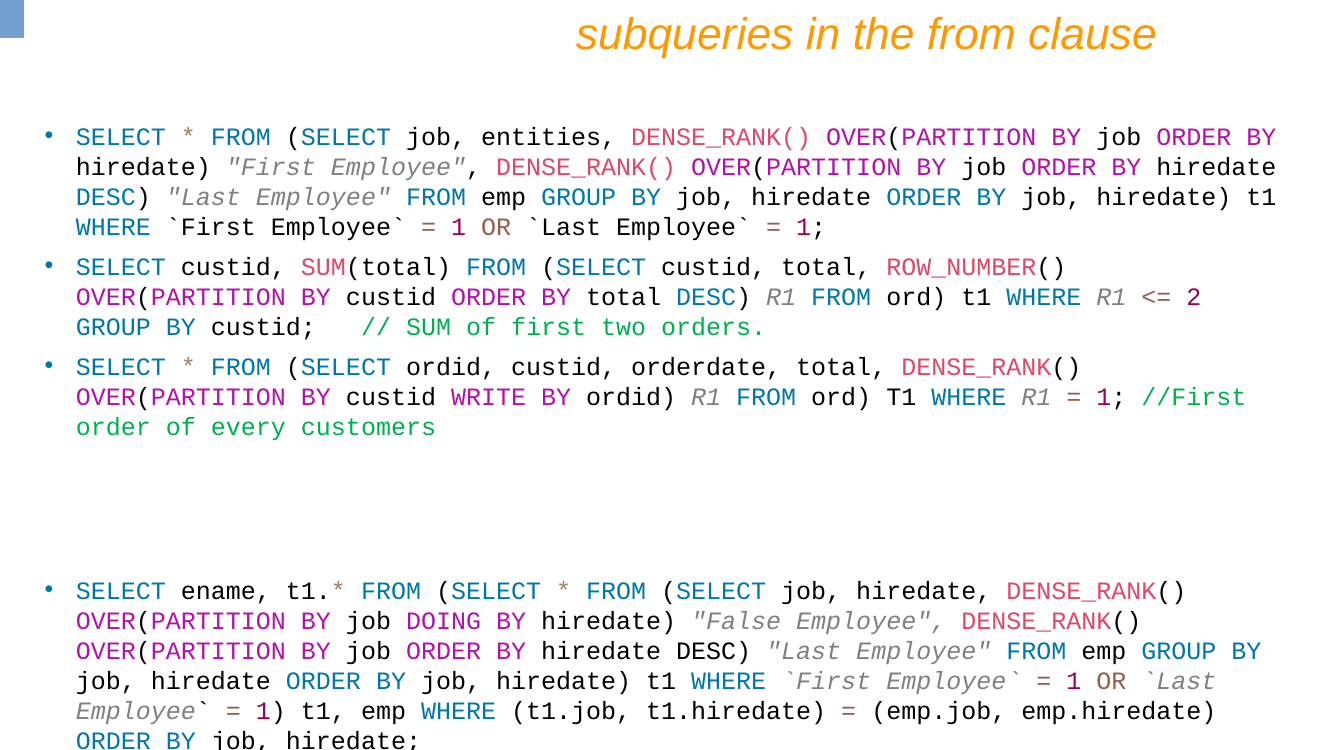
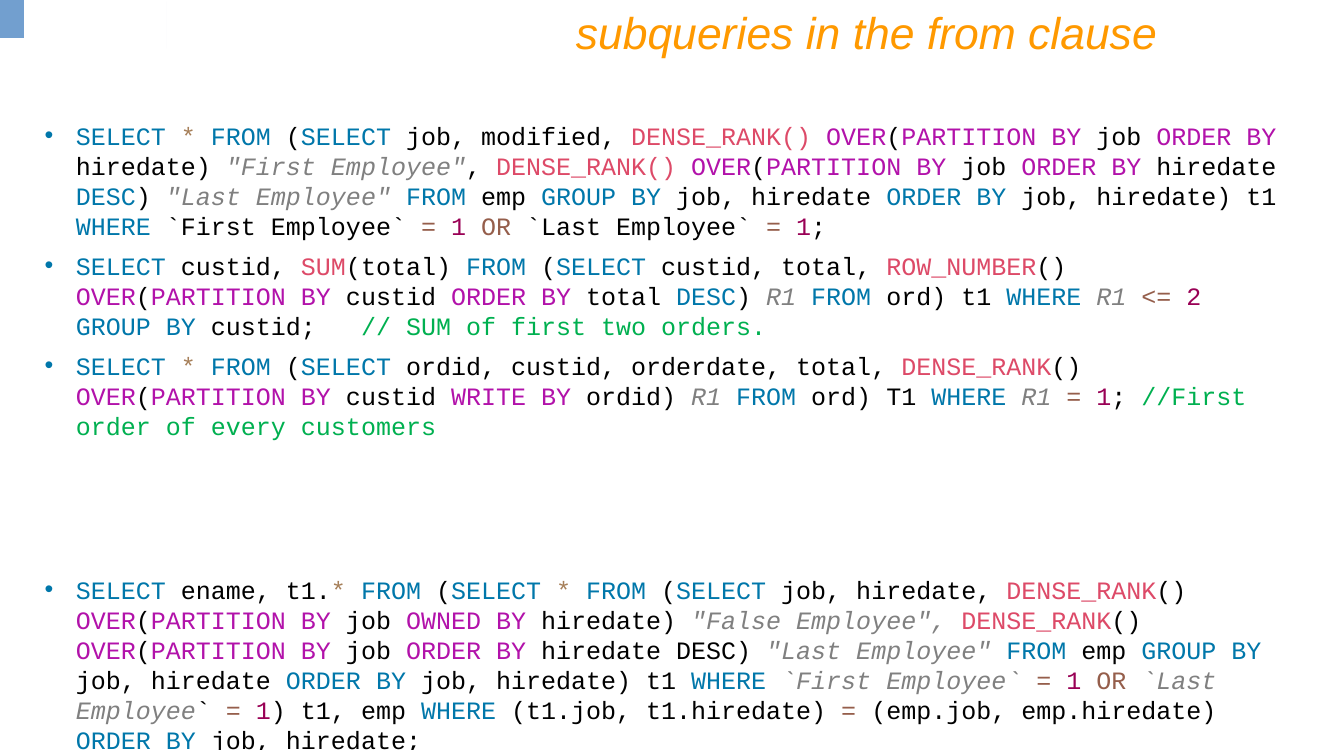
entities: entities -> modified (549, 137)
DOING: DOING -> OWNED (444, 621)
